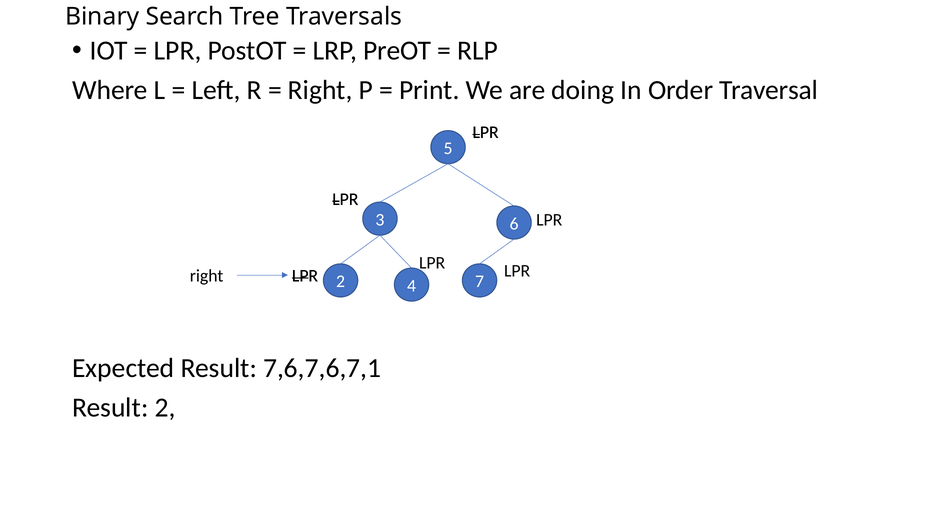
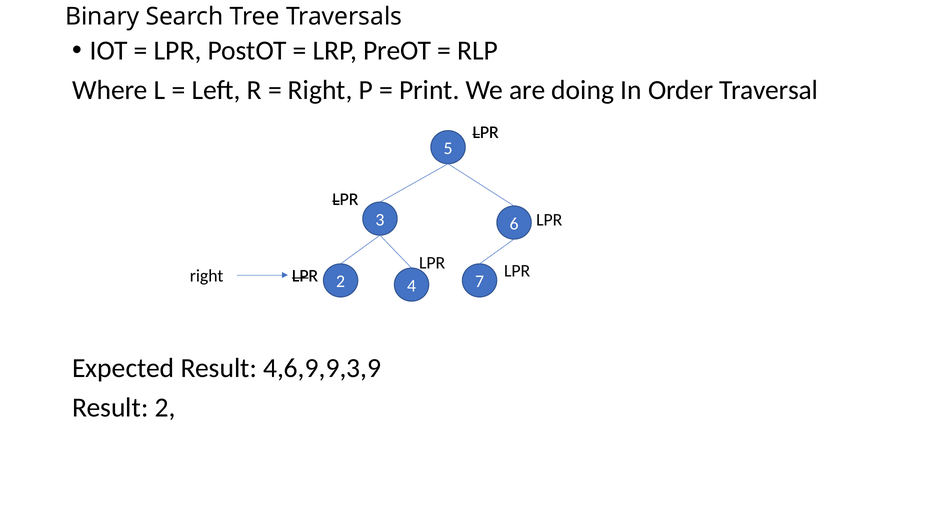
7,6,7,6,7,1: 7,6,7,6,7,1 -> 4,6,9,9,3,9 (322, 368)
